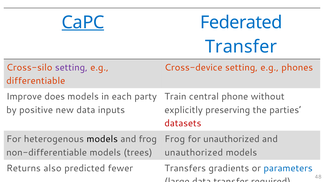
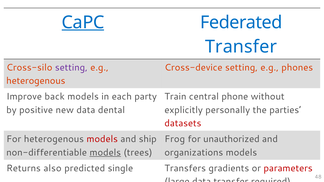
differentiable: differentiable -> heterogenous (36, 81)
does: does -> back (55, 97)
inputs: inputs -> dental (111, 110)
preserving: preserving -> personally (228, 110)
models colour: black -> red (102, 139)
and frog: frog -> ship (148, 139)
models underline: none -> present (105, 153)
unauthorized: unauthorized -> organizations (194, 153)
predicted fewer: fewer -> single (120, 168)
parameters colour: blue -> red (288, 168)
